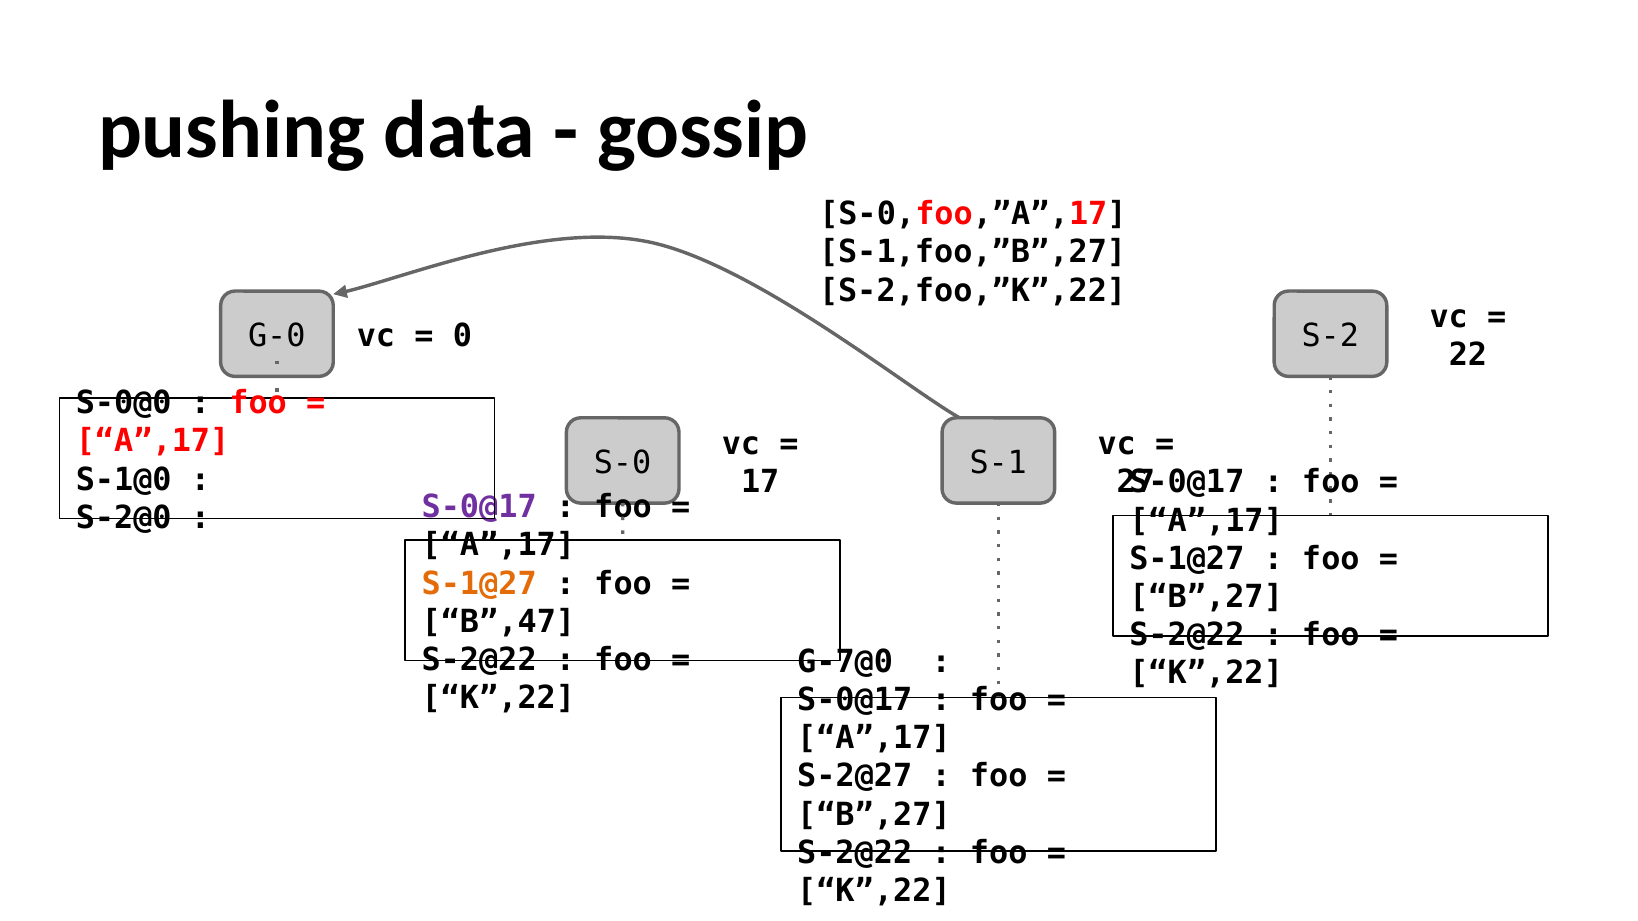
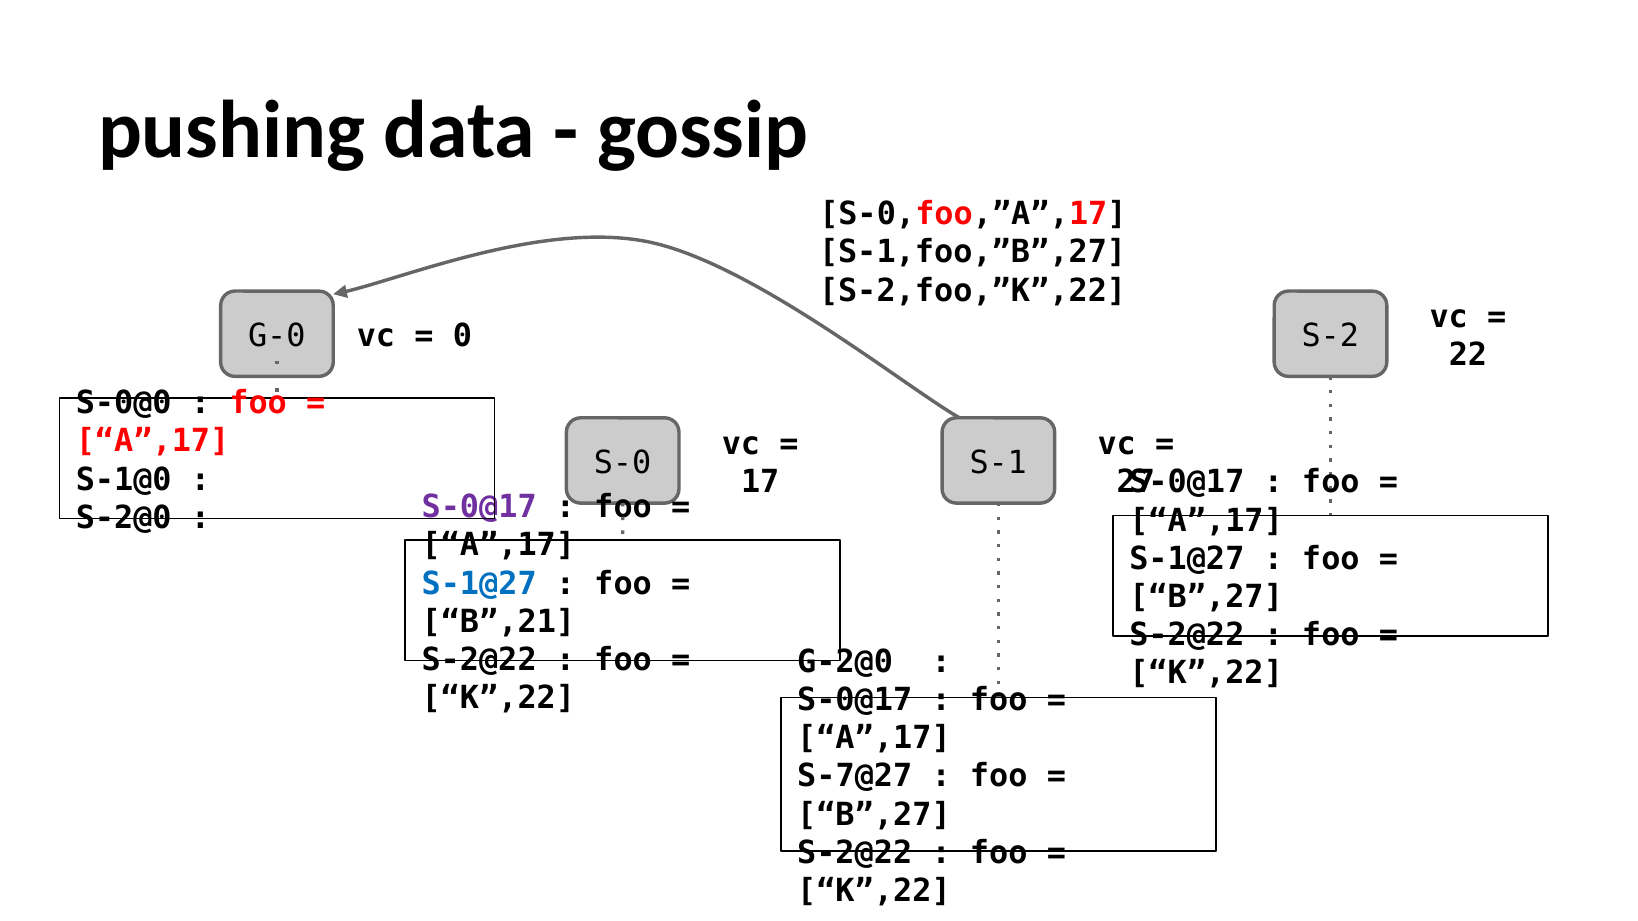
S-1@27 colour: orange -> blue (479, 584)
B”,47: B”,47 -> B”,21 (498, 622)
G-7@0: G-7@0 -> G-2@0 (845, 662)
S-2@27: S-2@27 -> S-7@27 (855, 777)
